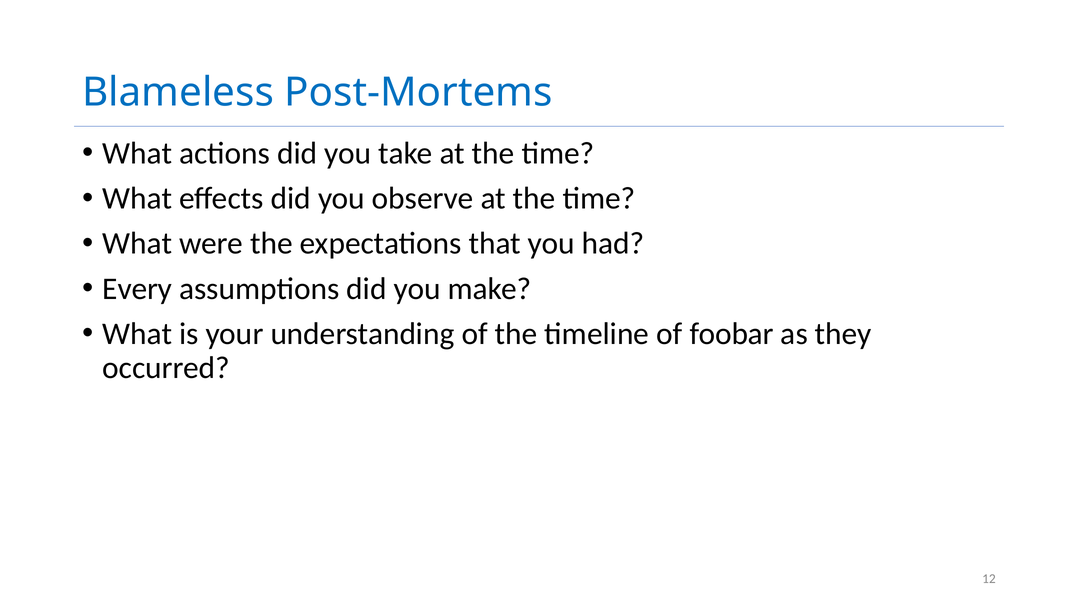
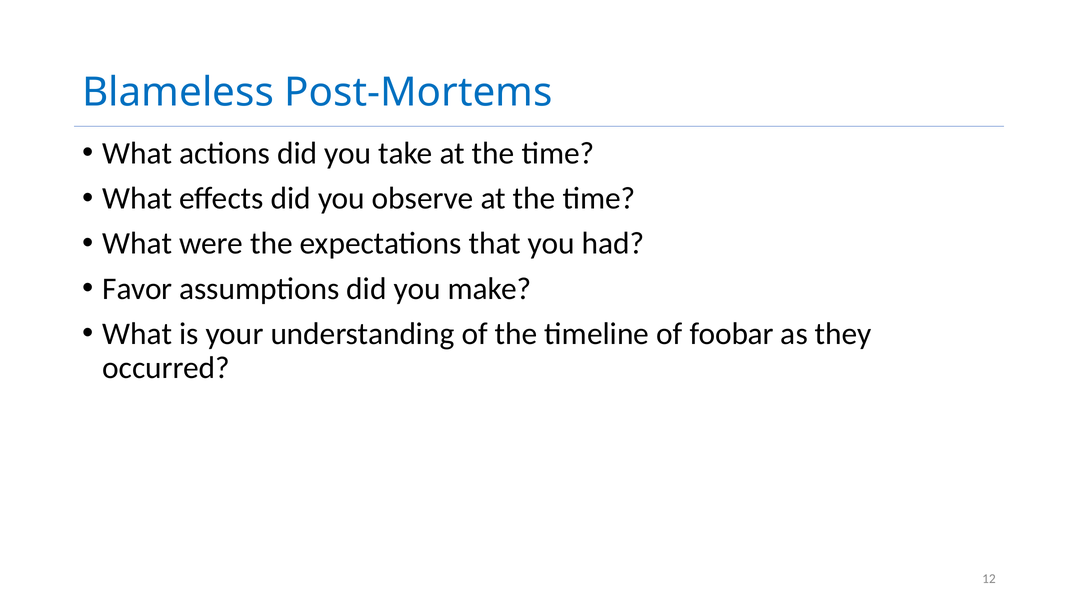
Every: Every -> Favor (137, 289)
